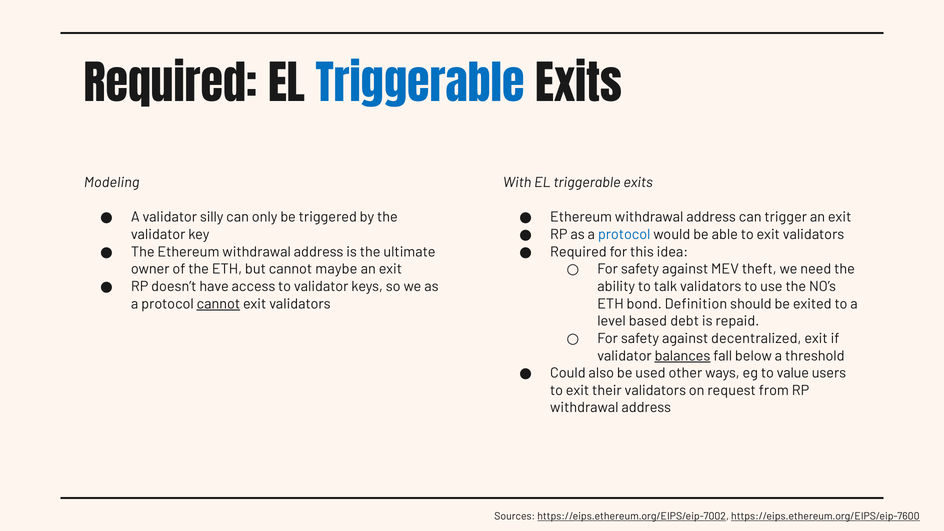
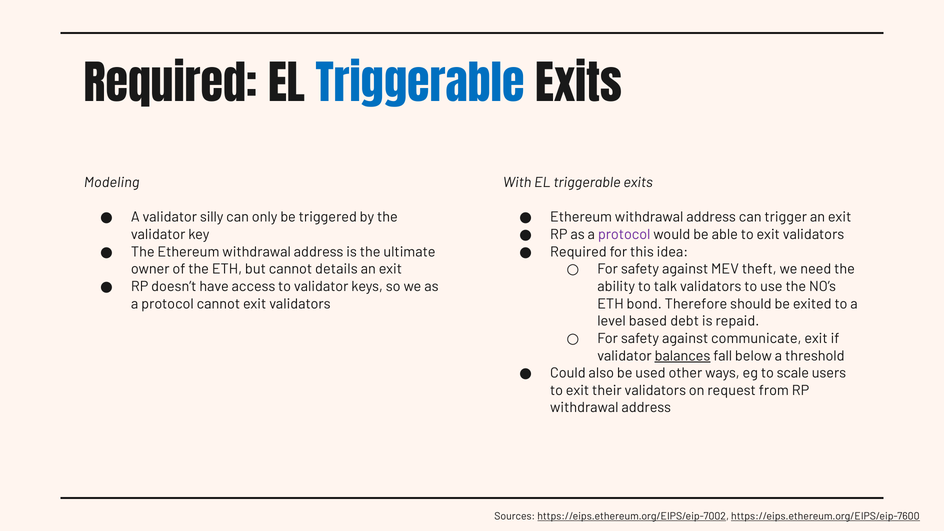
protocol colour: blue -> purple (624, 235)
maybe: maybe -> details (336, 269)
cannot underline: present -> none (218, 304)
Definition: Definition -> Therefore (696, 304)
decentralized: decentralized -> communicate (756, 338)
value: value -> scale (793, 373)
